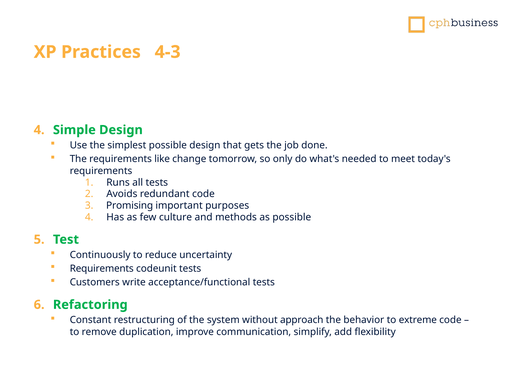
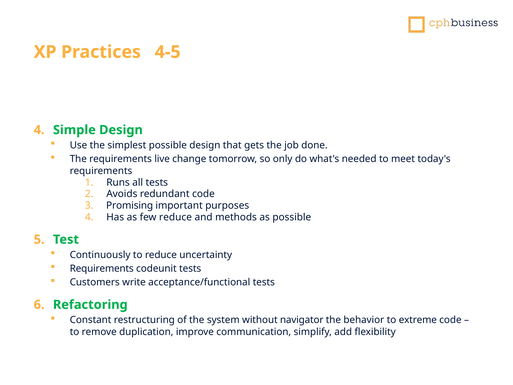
4-3: 4-3 -> 4-5 (168, 52)
like: like -> live (162, 159)
few culture: culture -> reduce (175, 217)
approach: approach -> navigator (302, 320)
